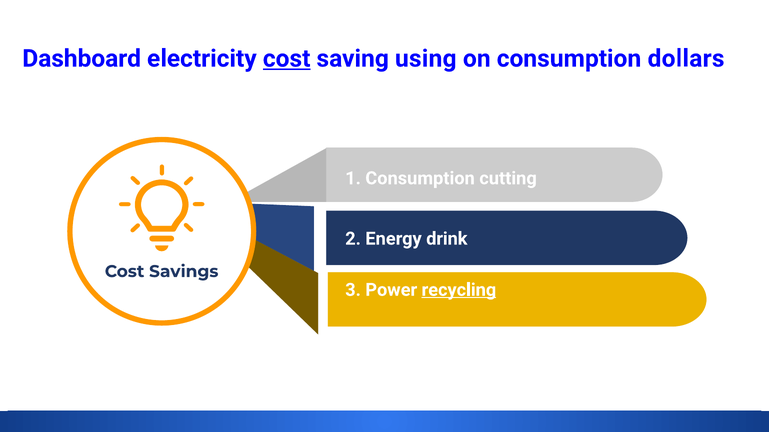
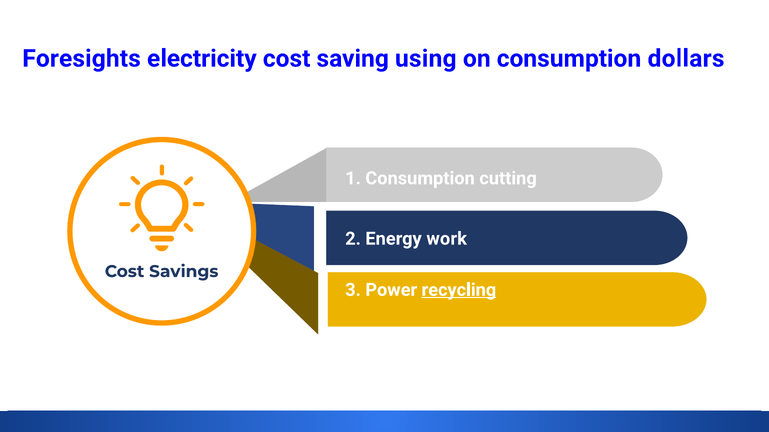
Dashboard: Dashboard -> Foresights (82, 59)
cost underline: present -> none (287, 59)
drink: drink -> work (447, 239)
